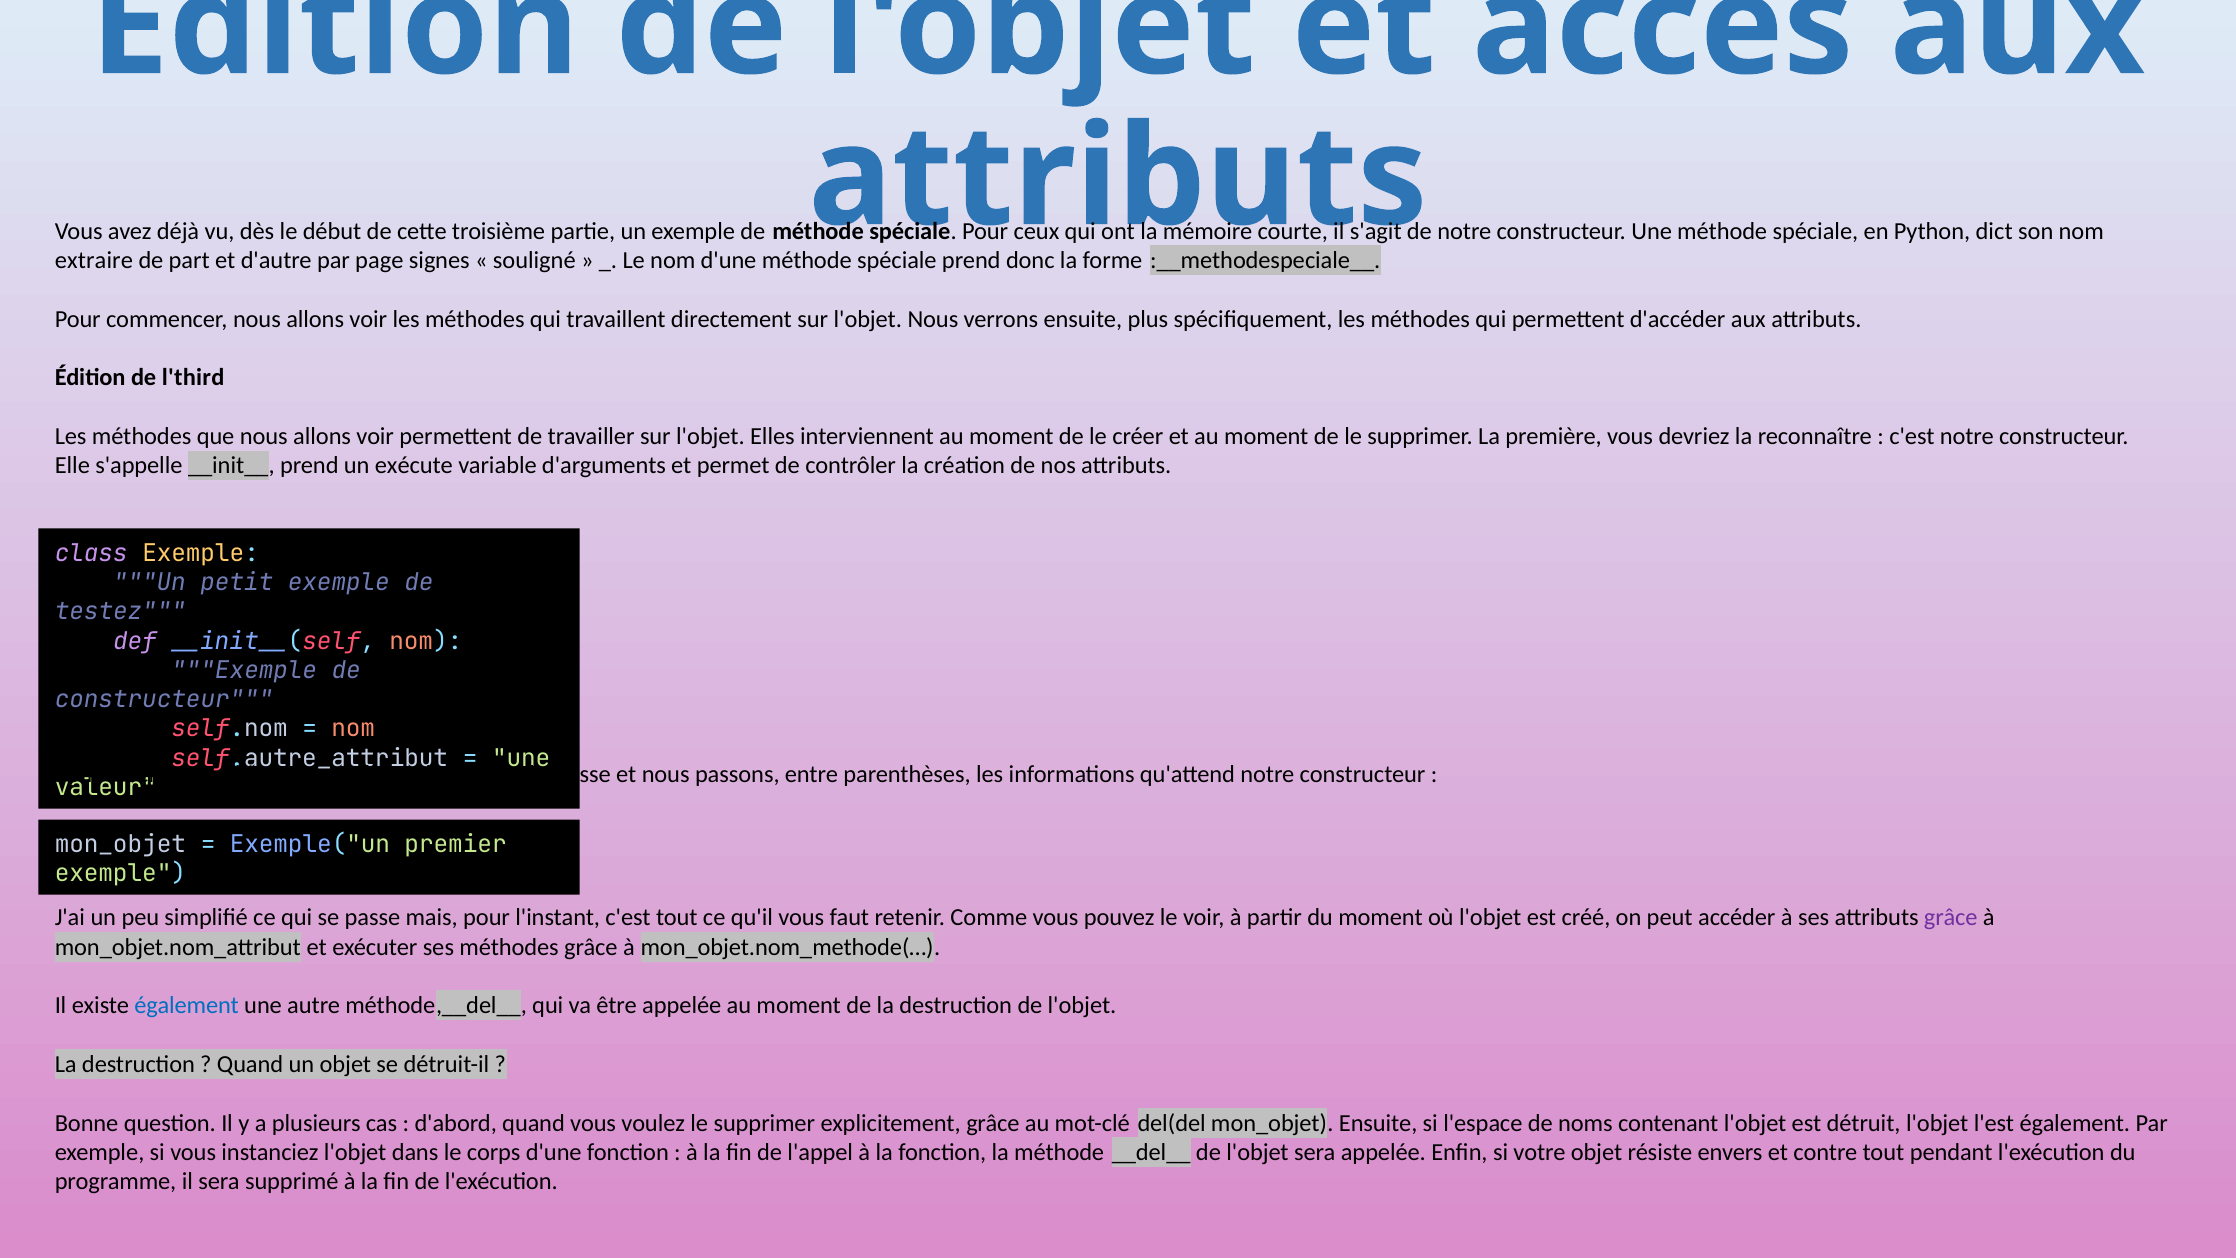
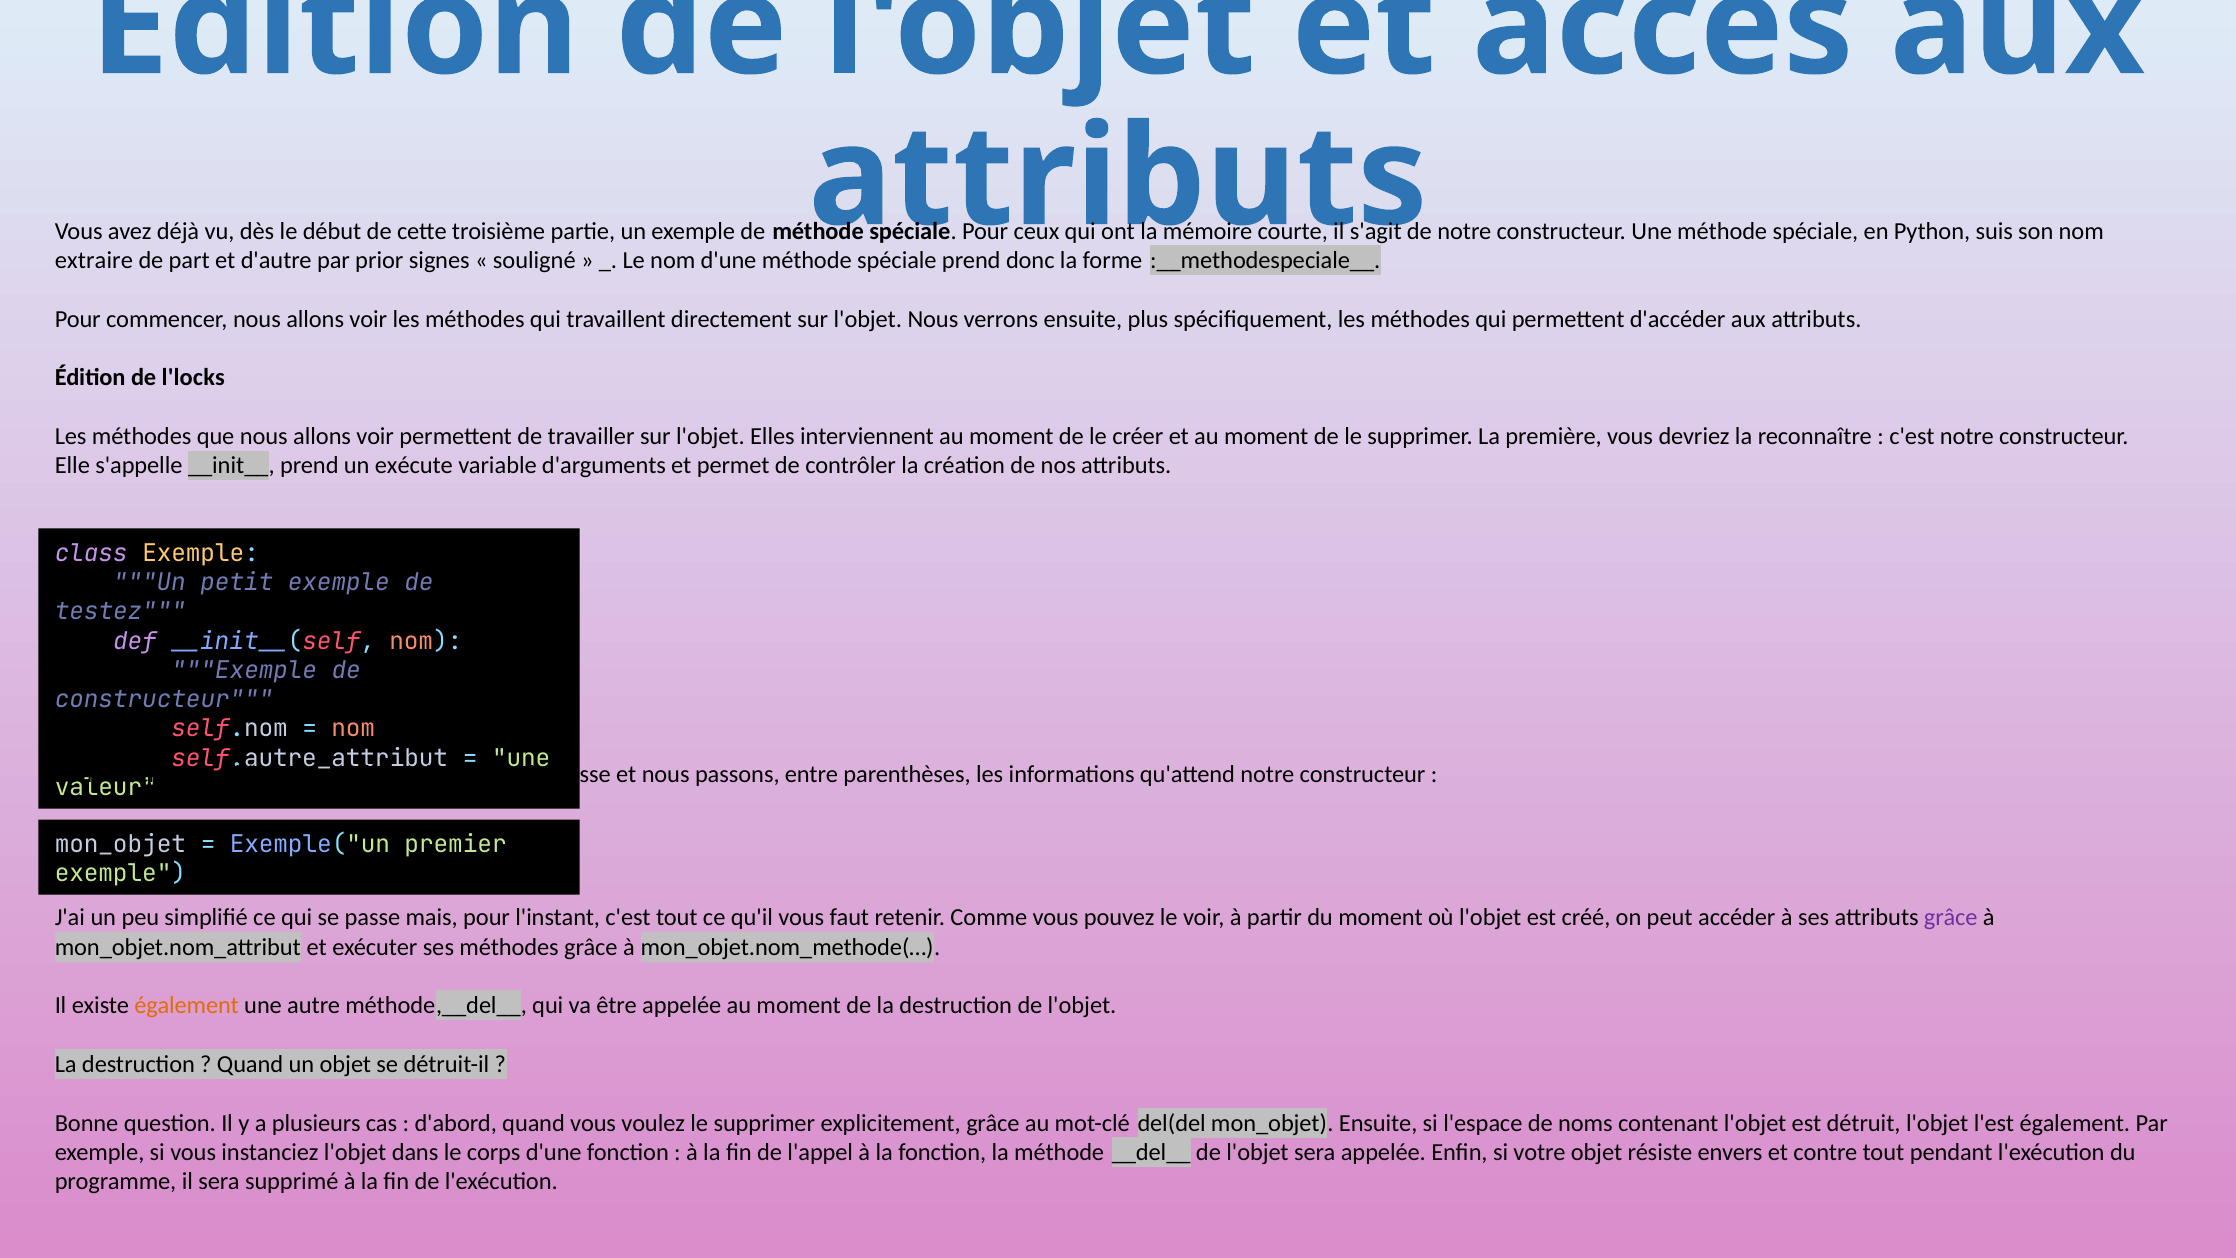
dict: dict -> suis (1994, 231)
page: page -> prior (379, 260)
l'third: l'third -> l'locks (193, 378)
également colour: blue -> orange (187, 1005)
